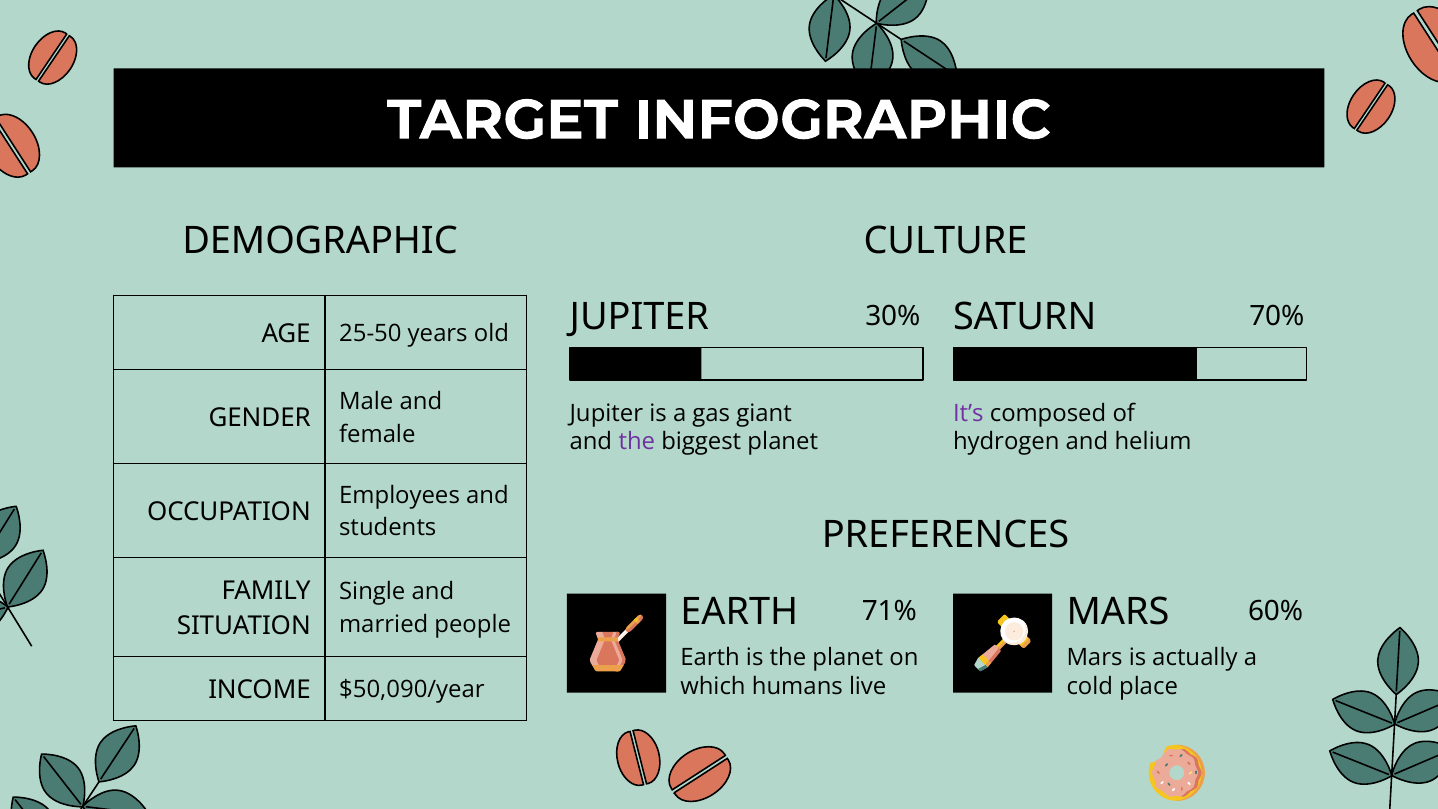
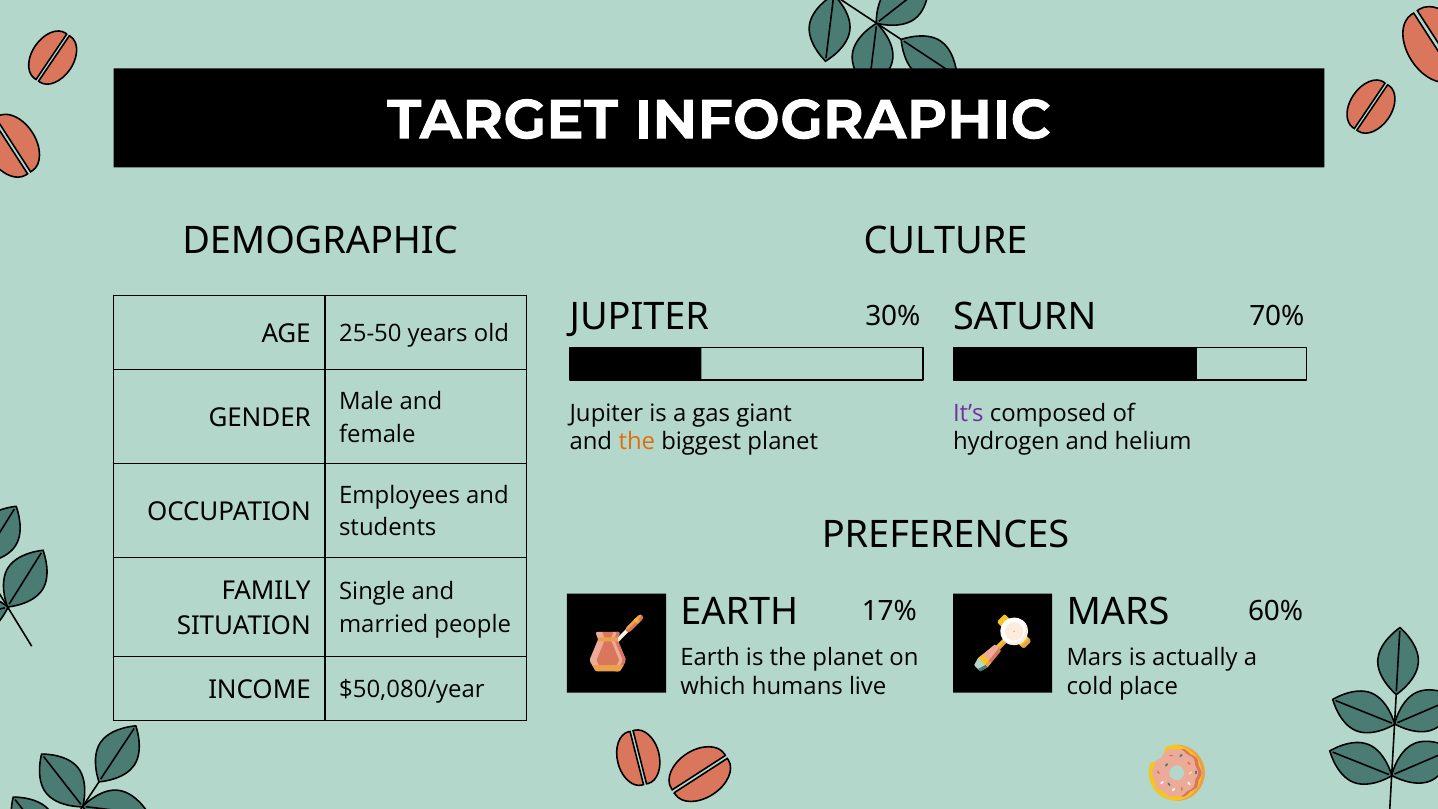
the colour: purple -> orange (637, 442)
71%: 71% -> 17% (889, 611)
$50,090/year: $50,090/year -> $50,080/year (412, 690)
